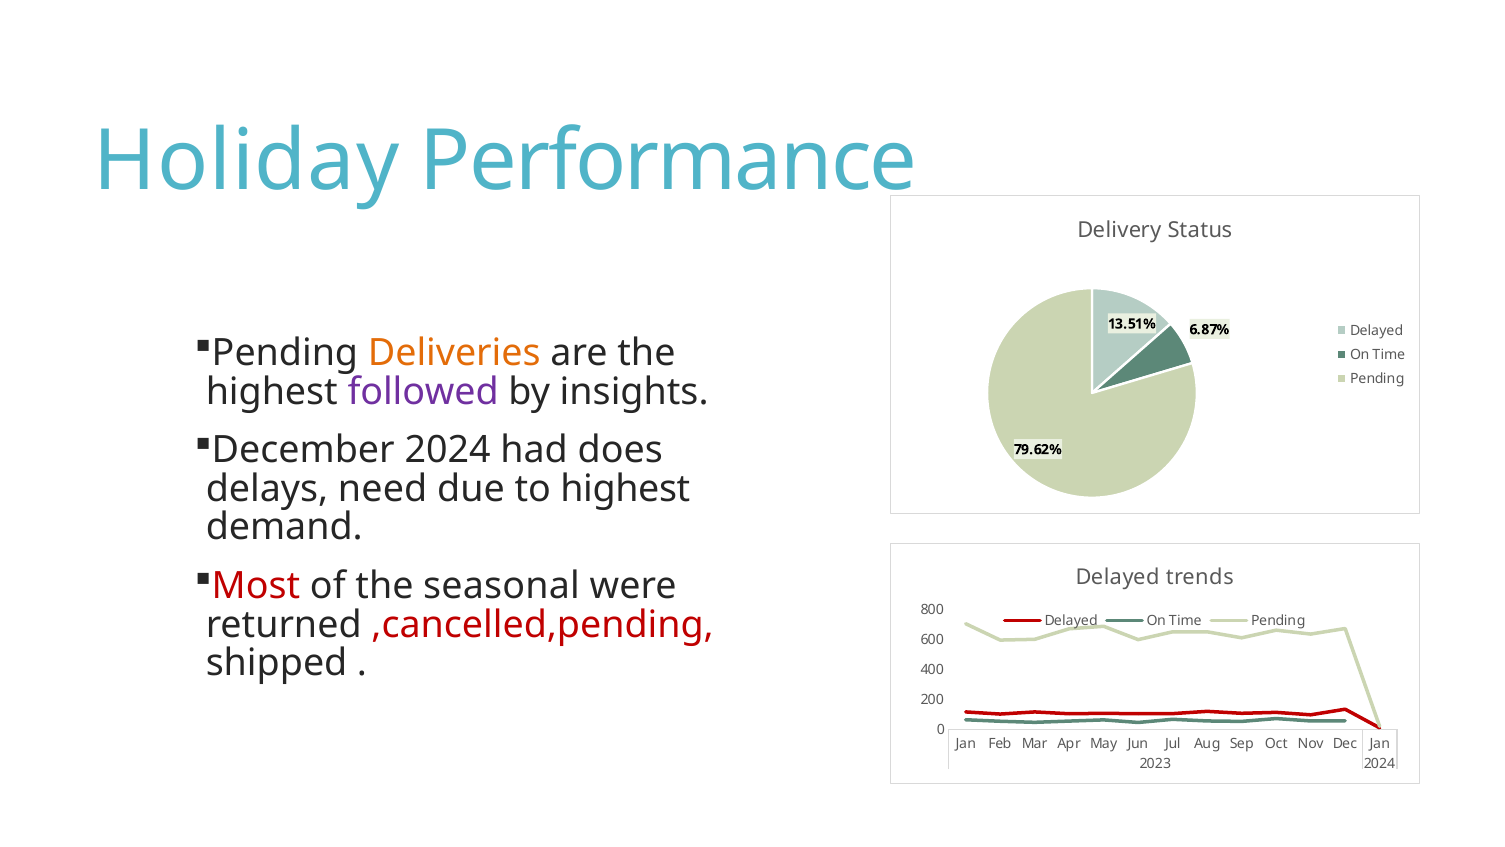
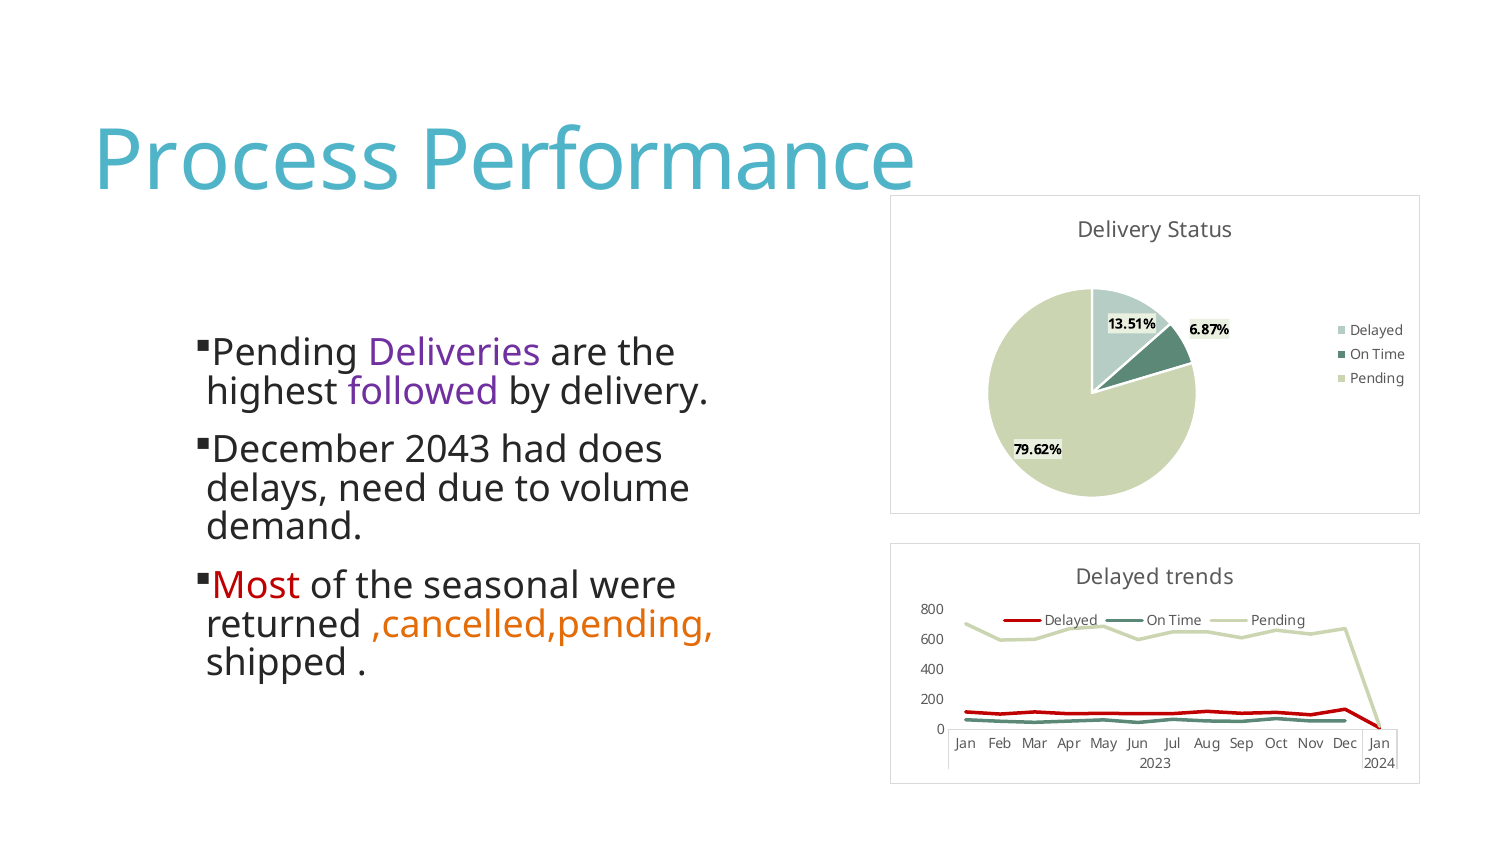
Holiday: Holiday -> Process (247, 162)
Deliveries colour: orange -> purple (454, 353)
by insights: insights -> delivery (634, 392)
December 2024: 2024 -> 2043 (448, 450)
to highest: highest -> volume (625, 489)
,cancelled,pending colour: red -> orange (543, 624)
